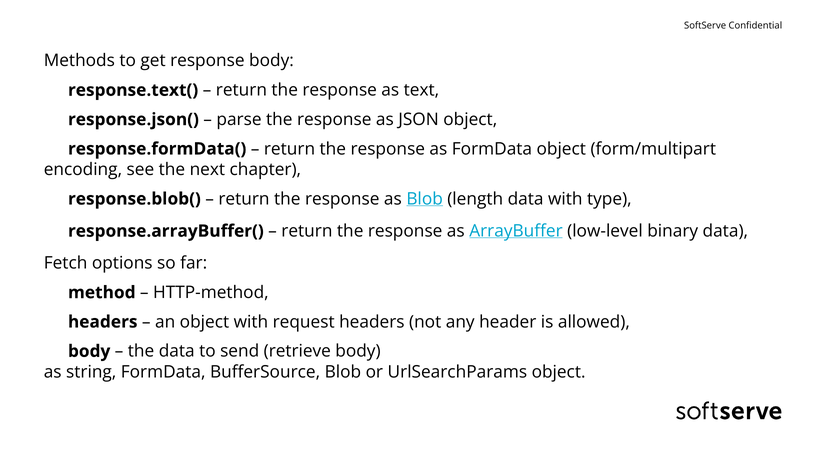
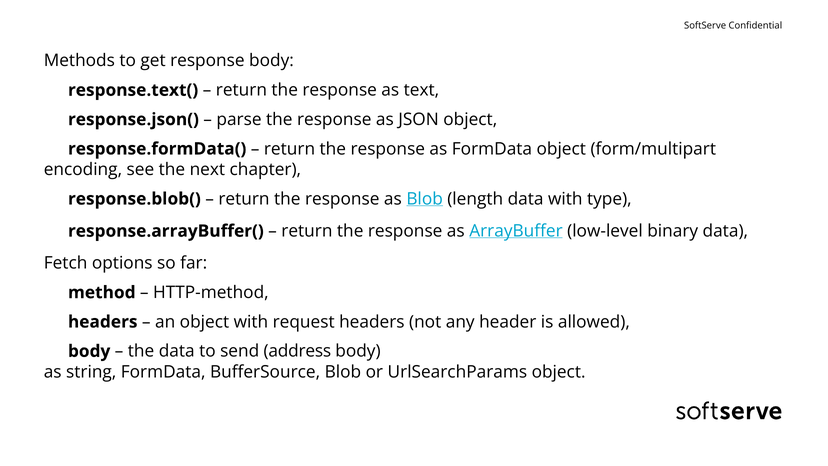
retrieve: retrieve -> address (297, 351)
